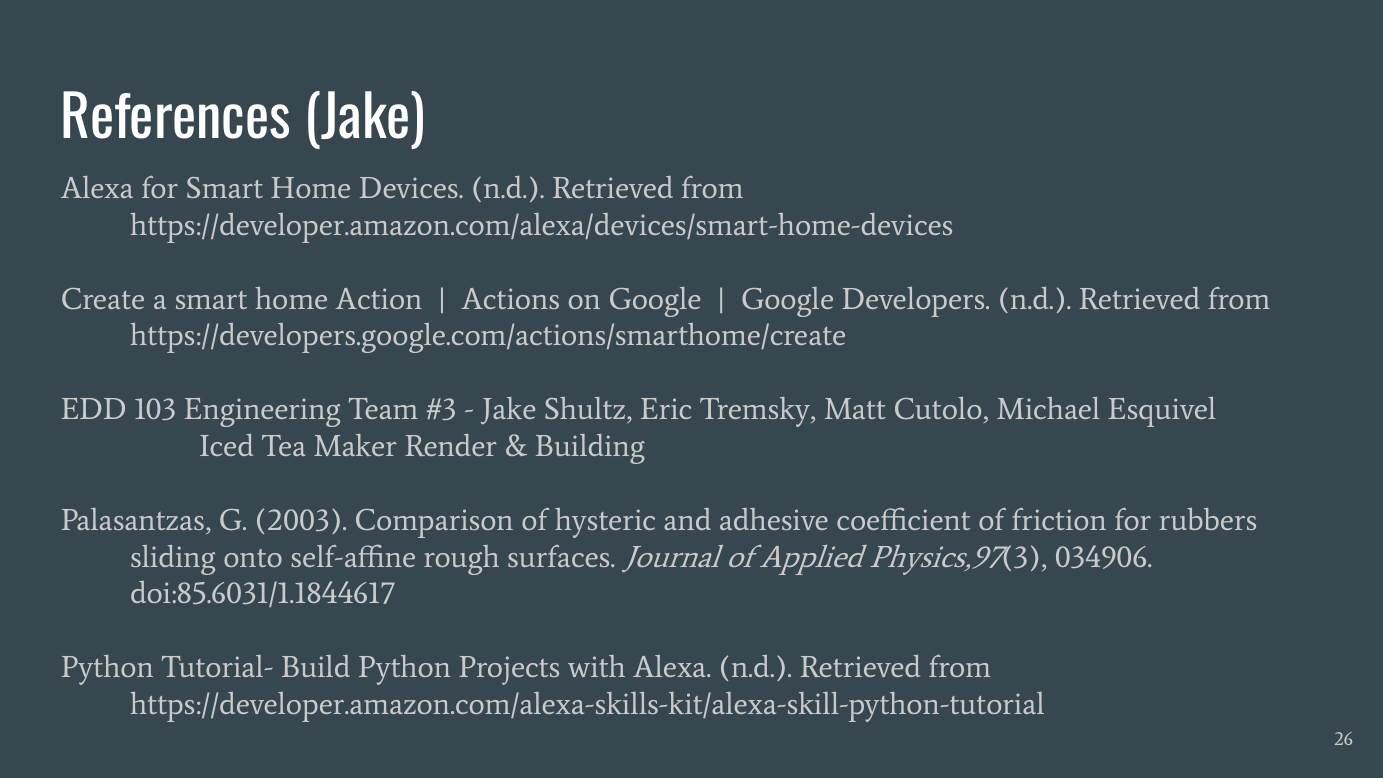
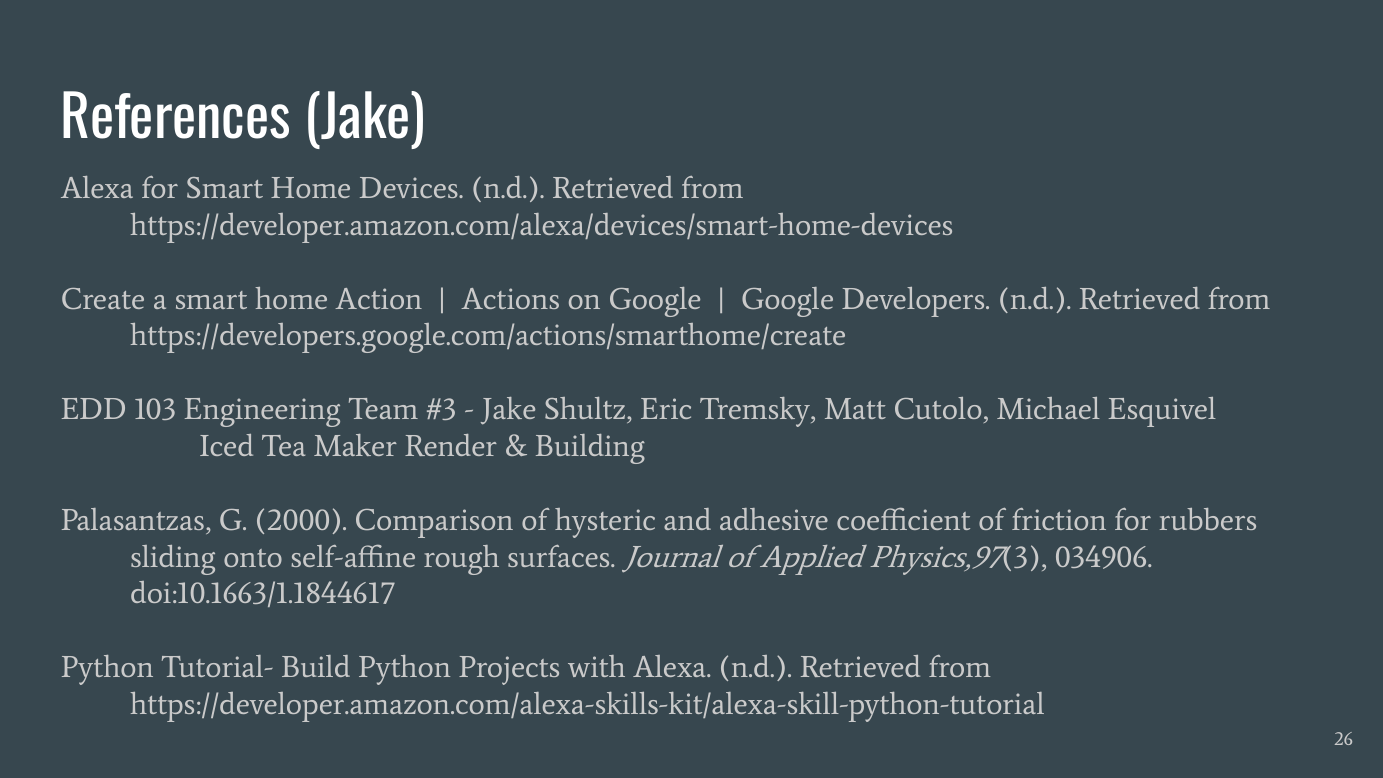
2003: 2003 -> 2000 (301, 520)
doi:85.6031/1.1844617: doi:85.6031/1.1844617 -> doi:10.1663/1.1844617 (262, 594)
